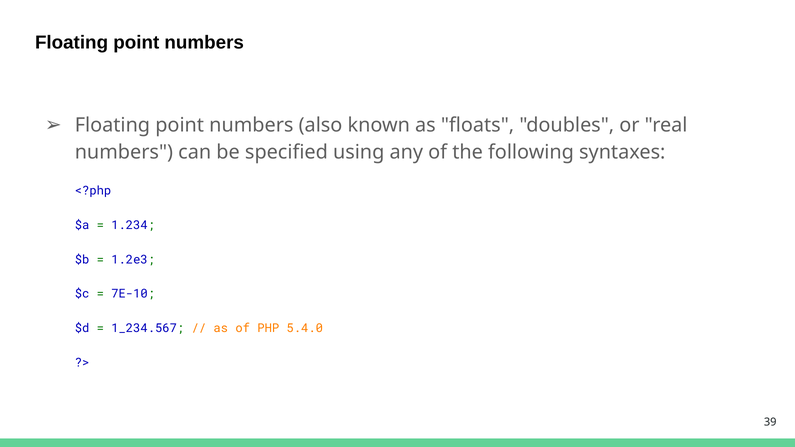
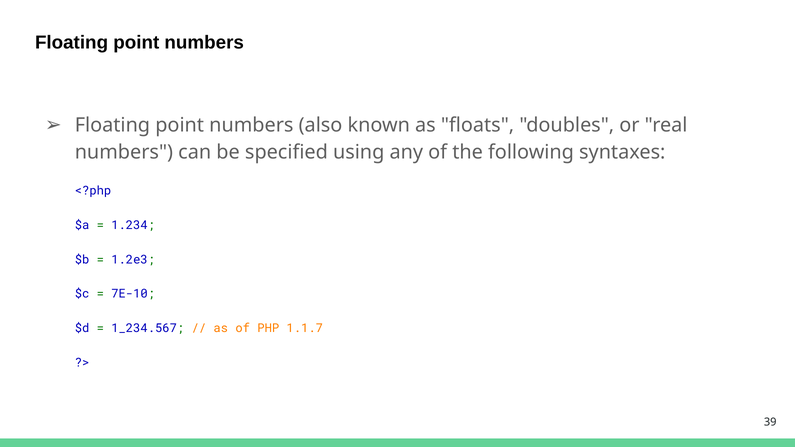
5.4.0: 5.4.0 -> 1.1.7 (305, 329)
